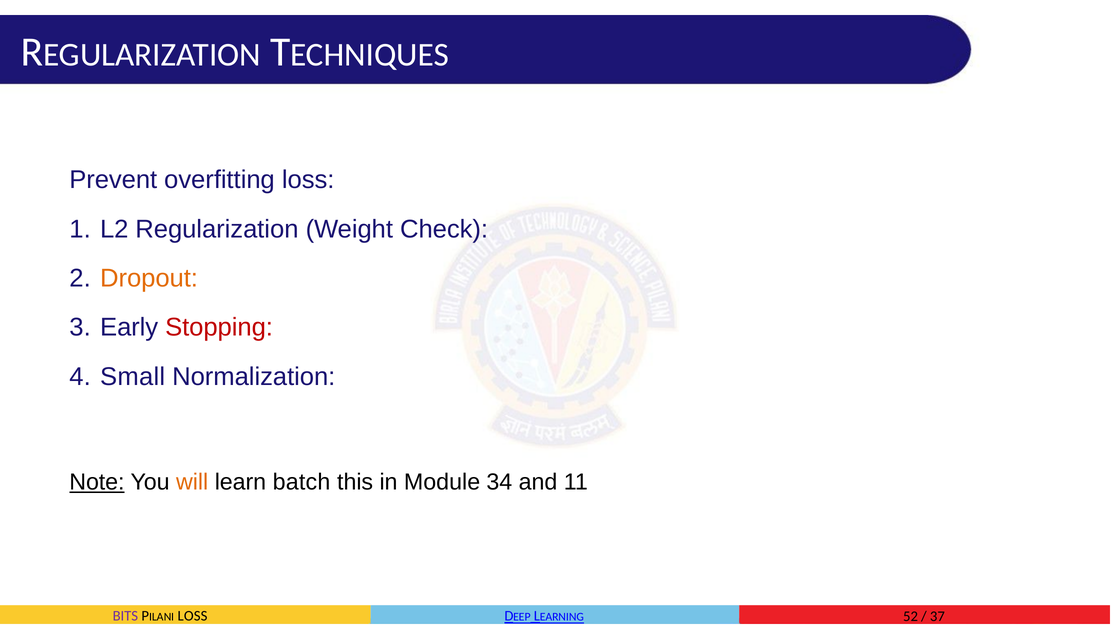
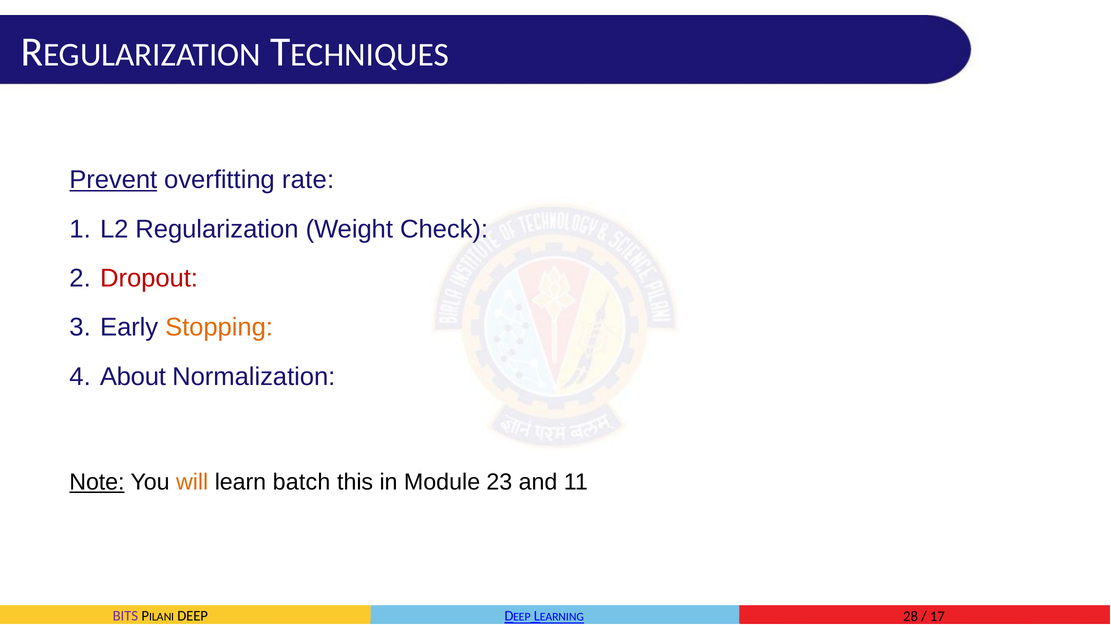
Prevent underline: none -> present (113, 180)
overfitting loss: loss -> rate (308, 180)
Dropout colour: orange -> red (149, 278)
Stopping colour: red -> orange (219, 328)
Small: Small -> About (133, 377)
34: 34 -> 23 (499, 482)
PILANI LOSS: LOSS -> DEEP (193, 616)
52: 52 -> 28 (911, 616)
37: 37 -> 17 (937, 616)
